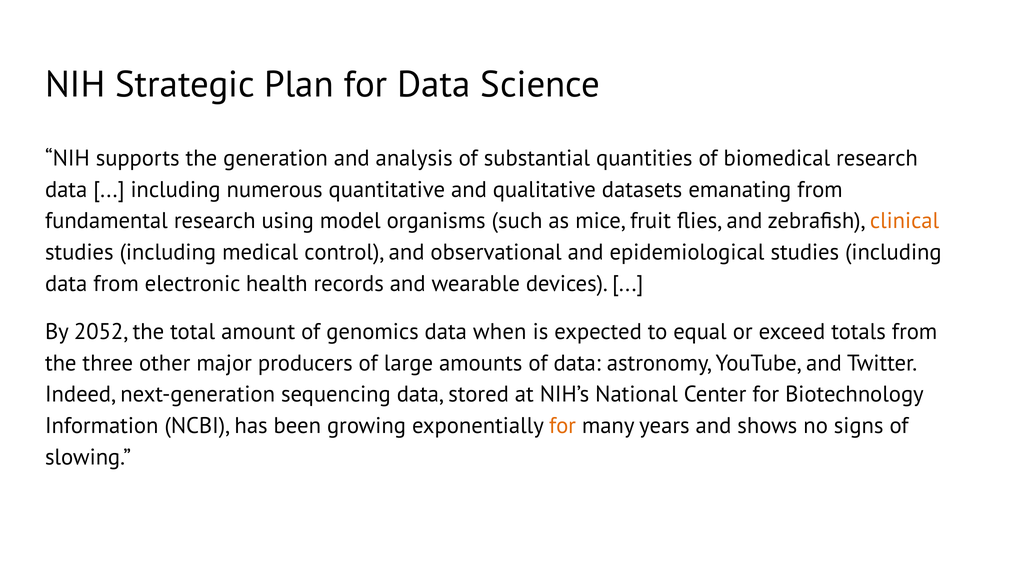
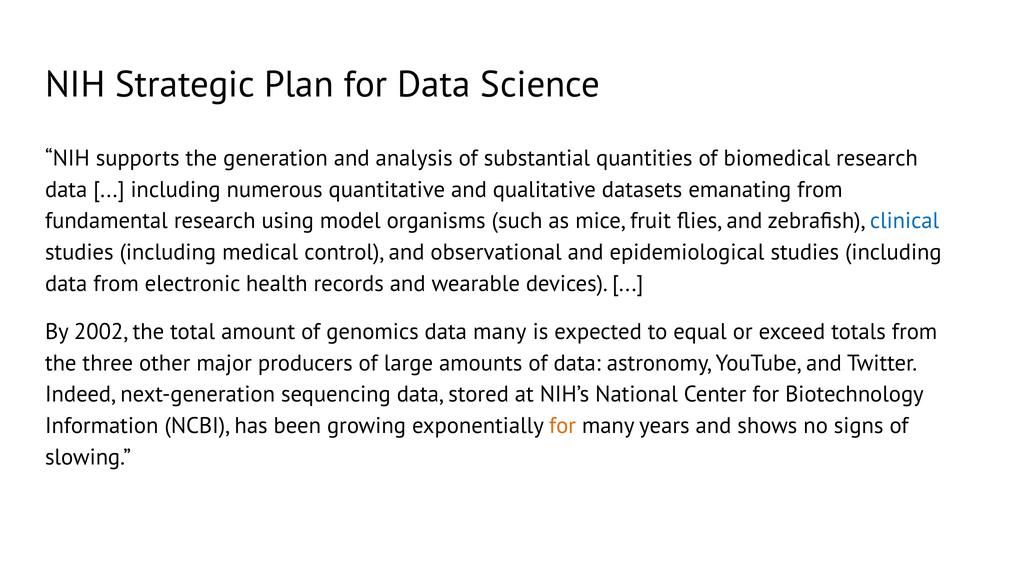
clinical colour: orange -> blue (905, 221)
2052: 2052 -> 2002 (101, 332)
data when: when -> many (500, 332)
